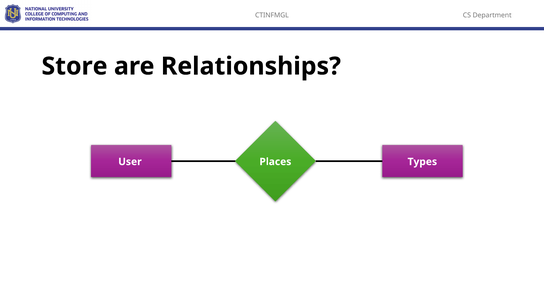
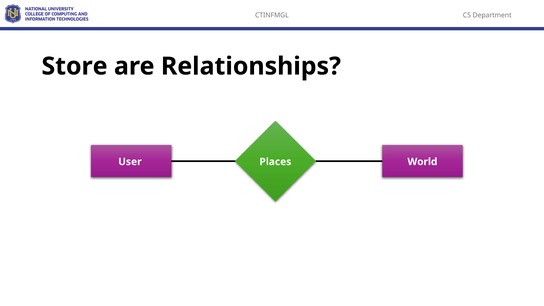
Types: Types -> World (422, 162)
